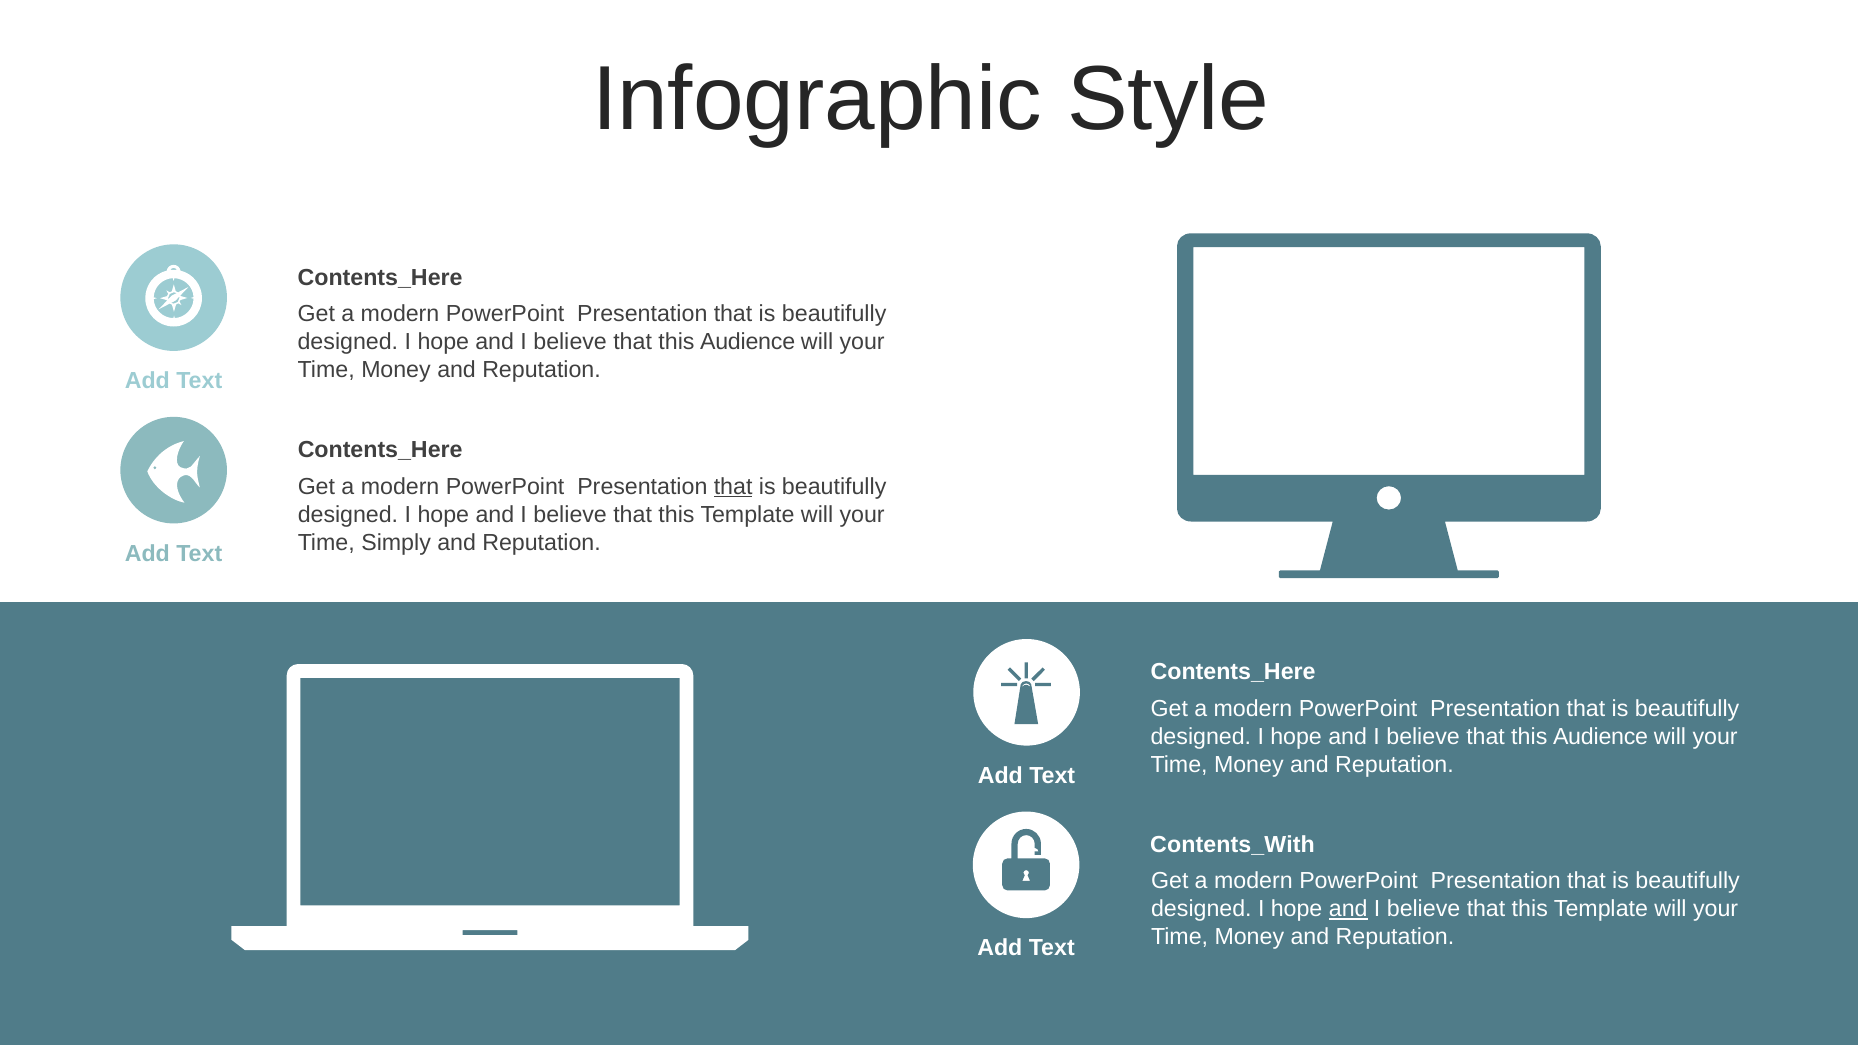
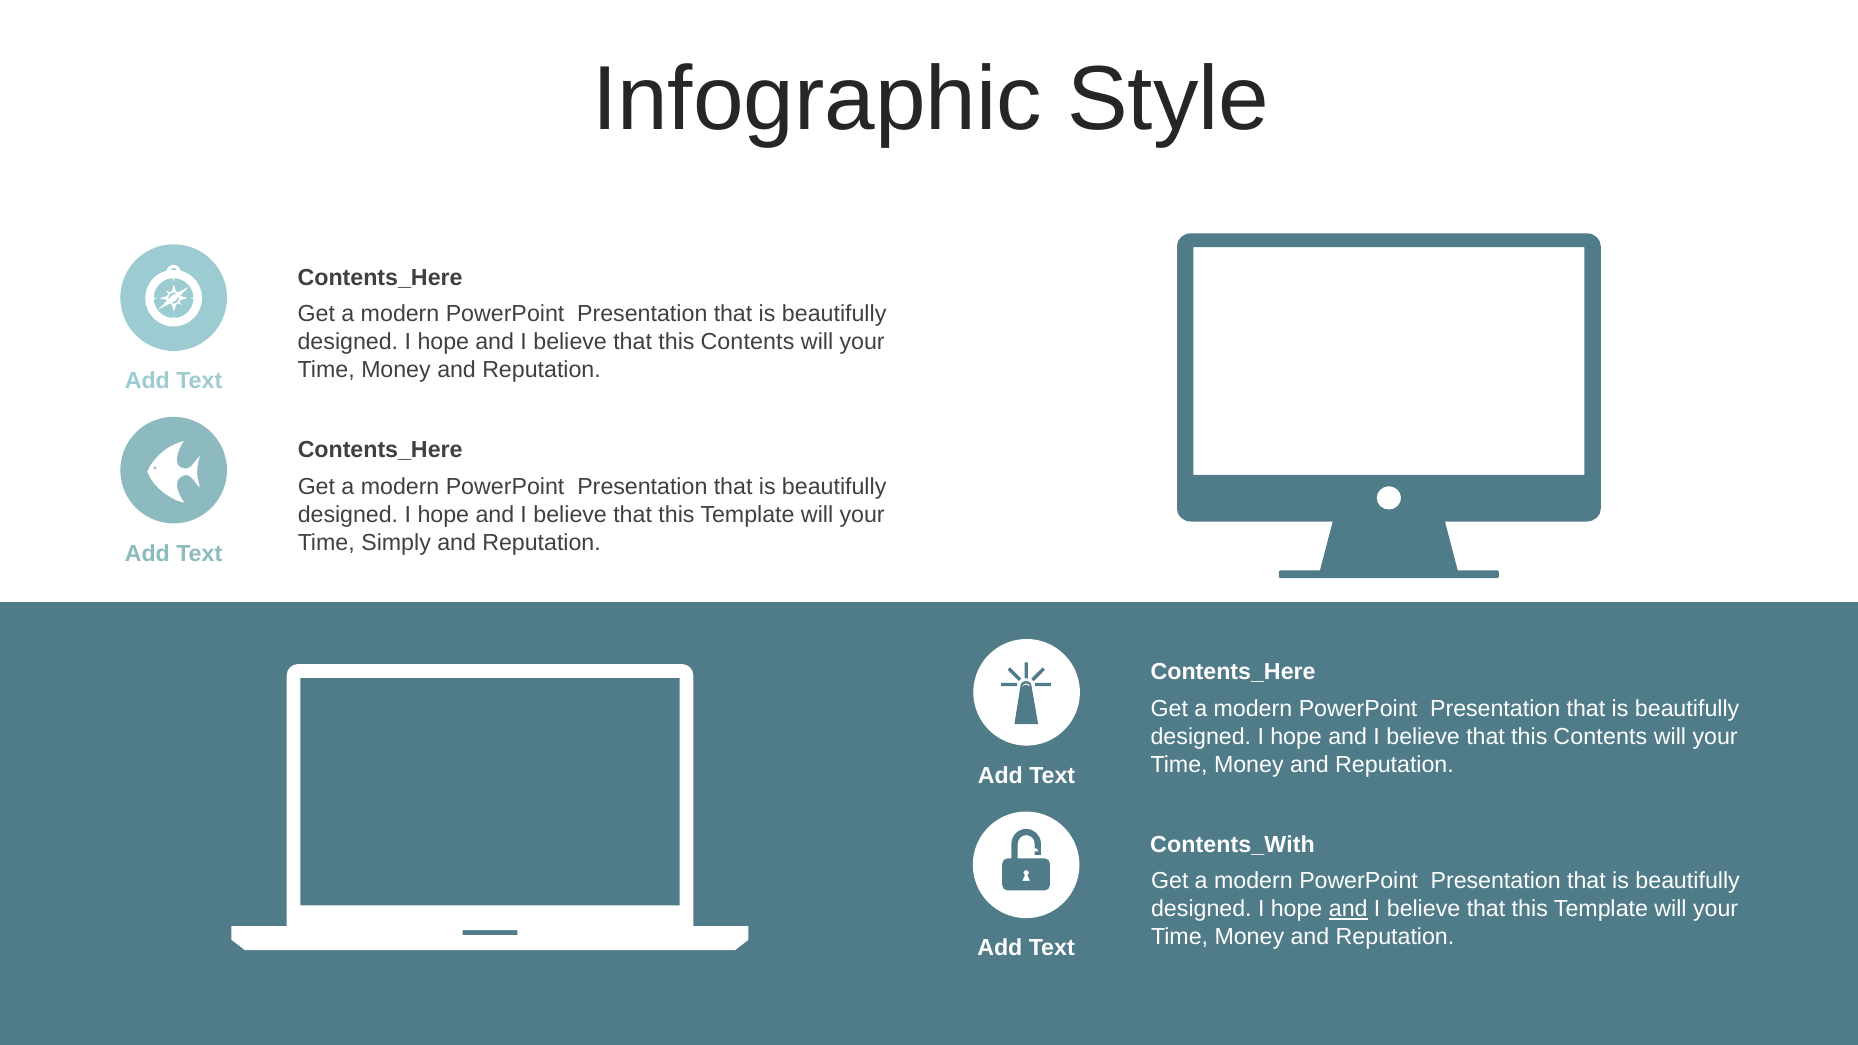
Audience: Audience -> Contents (747, 342)
that underline: present -> none (733, 487)
Audience: Audience -> Contents (1600, 737)
